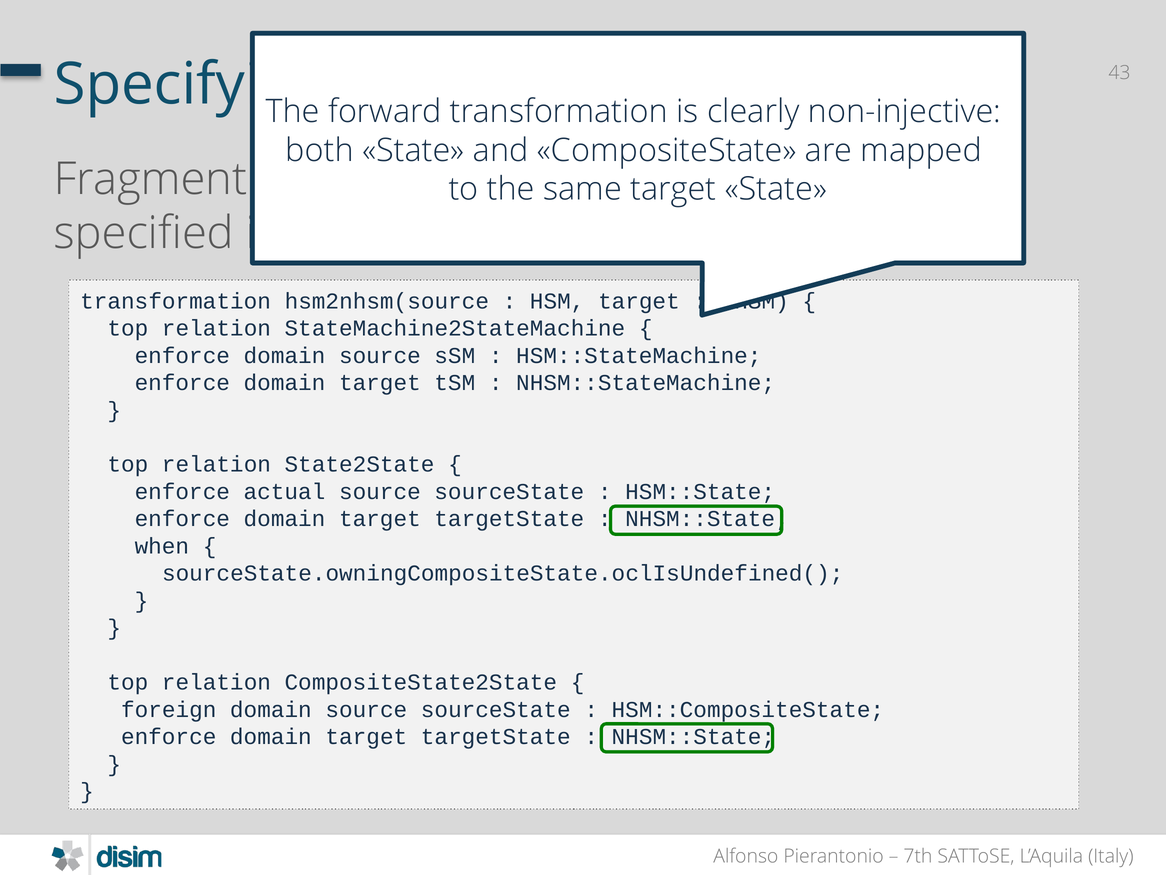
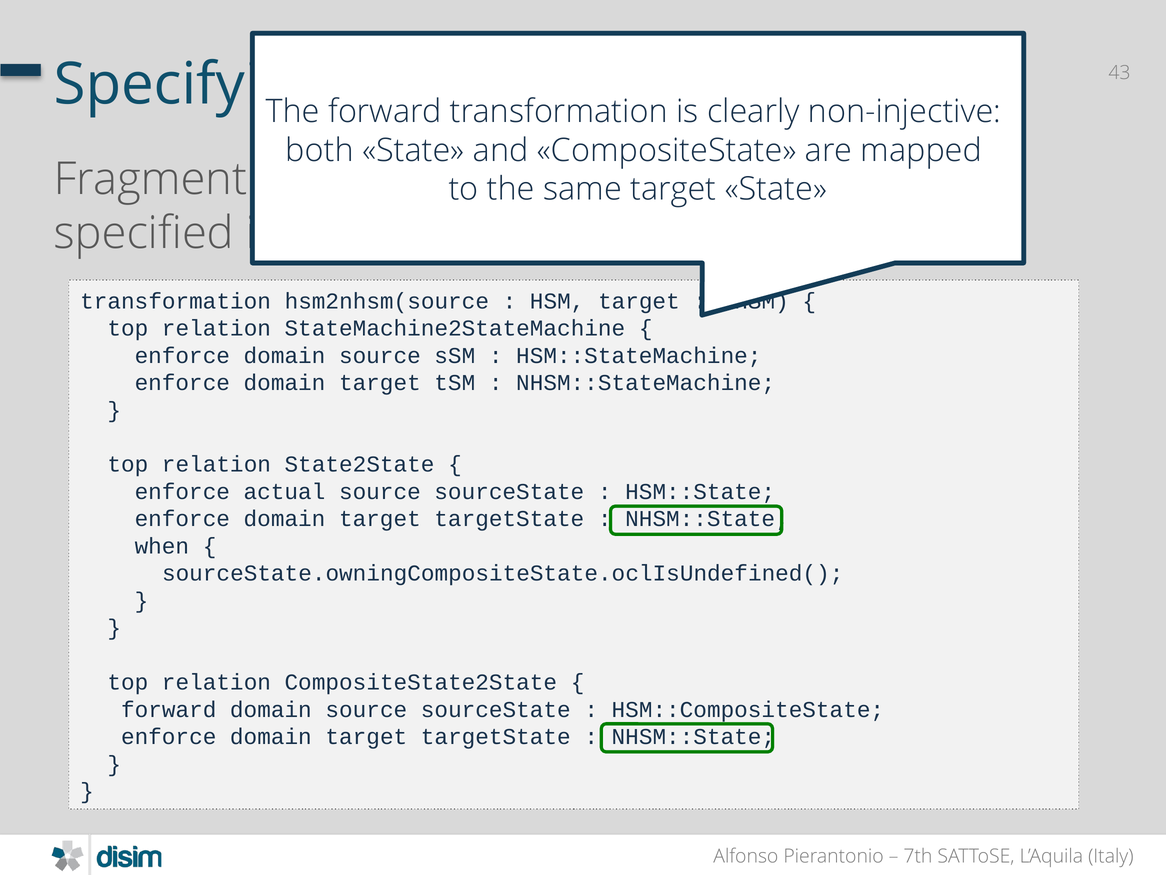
foreign: foreign -> forward (169, 709)
